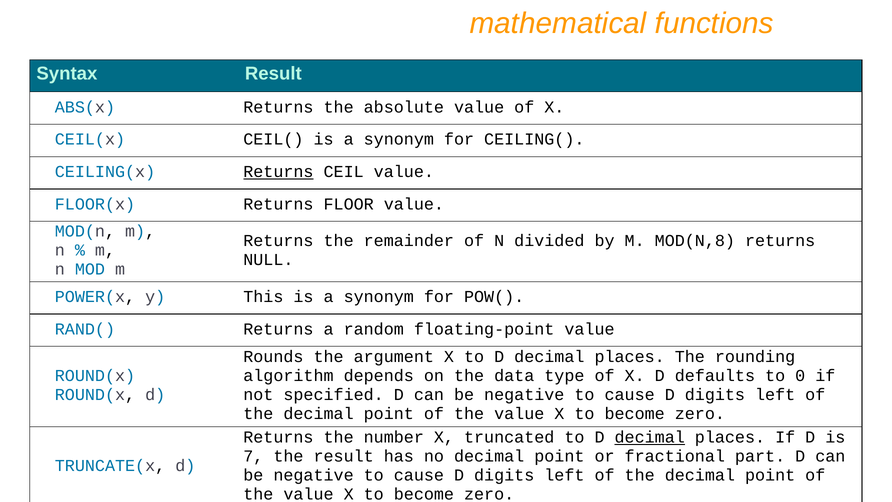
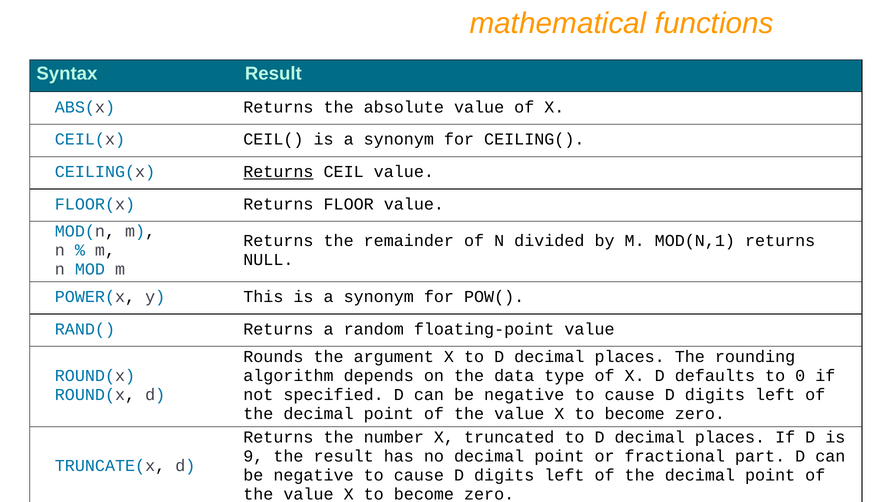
MOD(N,8: MOD(N,8 -> MOD(N,1 (695, 241)
decimal underline: present -> none (650, 437)
7: 7 -> 9 (253, 456)
